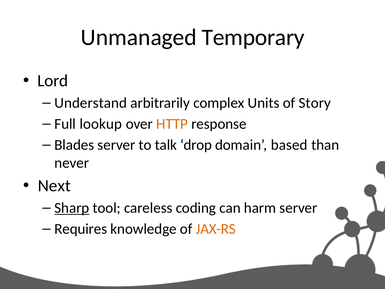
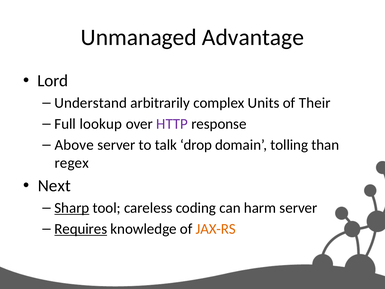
Temporary: Temporary -> Advantage (253, 37)
Story: Story -> Their (315, 103)
HTTP colour: orange -> purple (172, 124)
Blades: Blades -> Above (74, 145)
based: based -> tolling (289, 145)
never: never -> regex (72, 163)
Requires underline: none -> present (81, 229)
